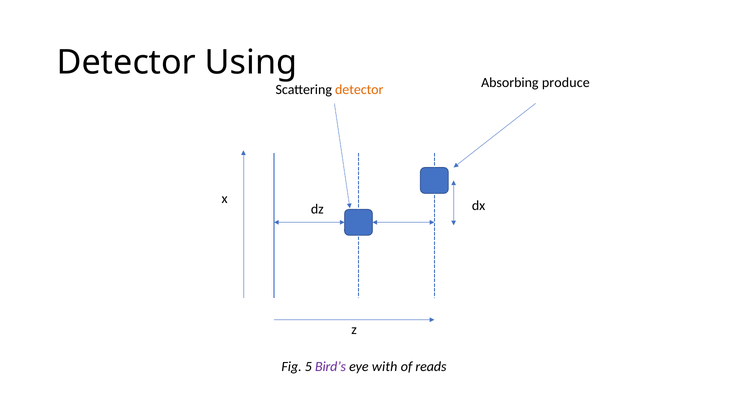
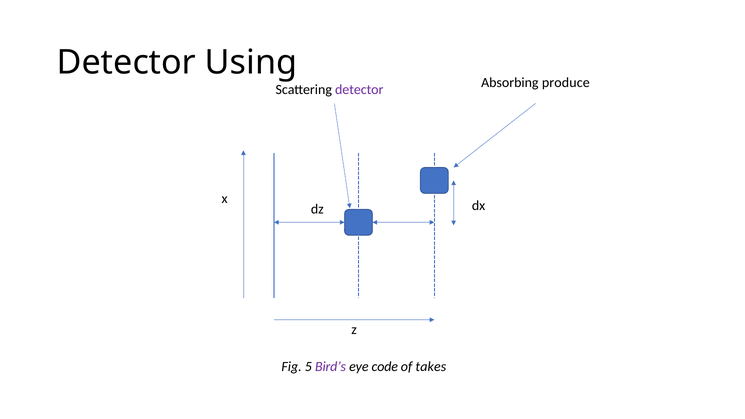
detector colour: orange -> purple (359, 90)
with: with -> code (385, 366)
reads: reads -> takes (431, 366)
